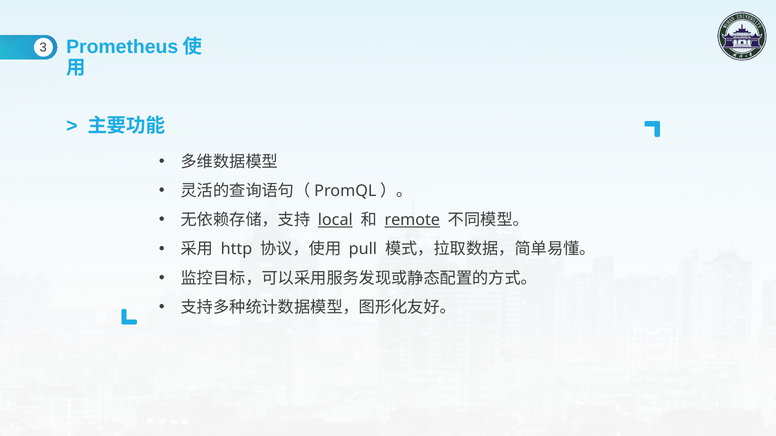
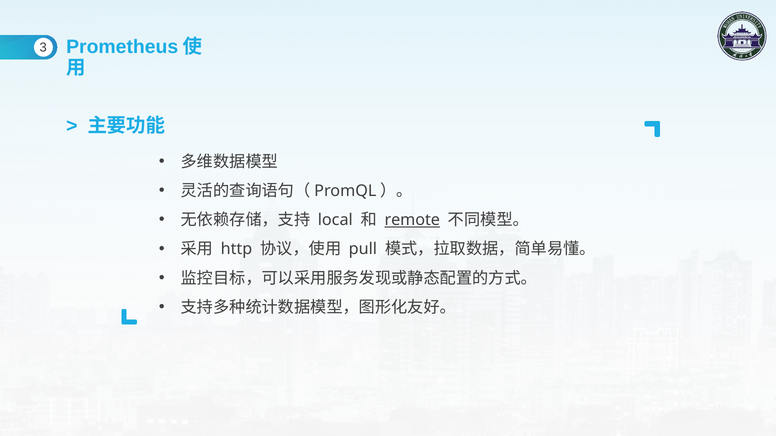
local underline: present -> none (335, 220)
